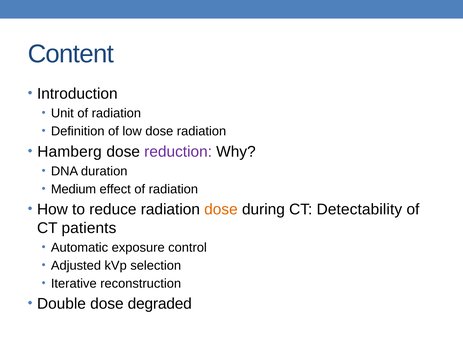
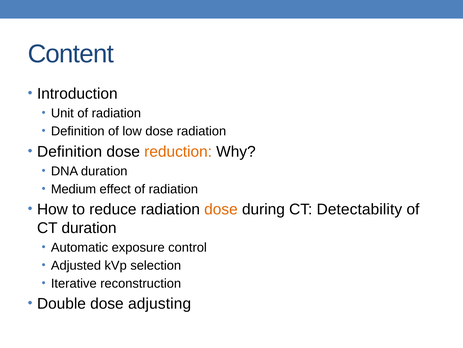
Hamberg: Hamberg -> Definition (70, 151)
reduction colour: purple -> orange (178, 151)
CT patients: patients -> duration (89, 228)
degraded: degraded -> adjusting (160, 303)
